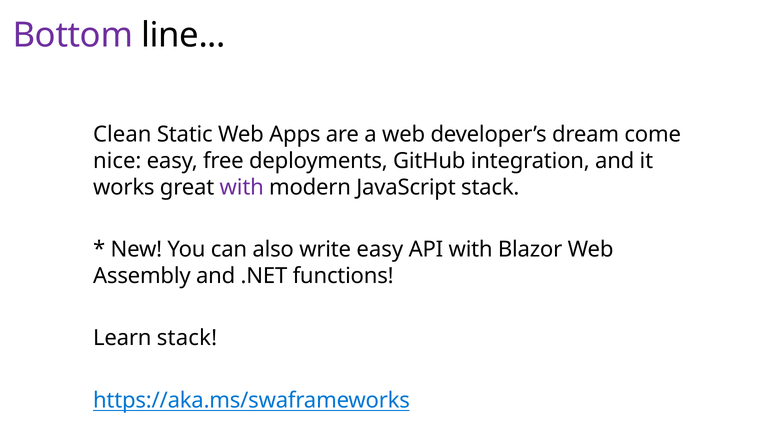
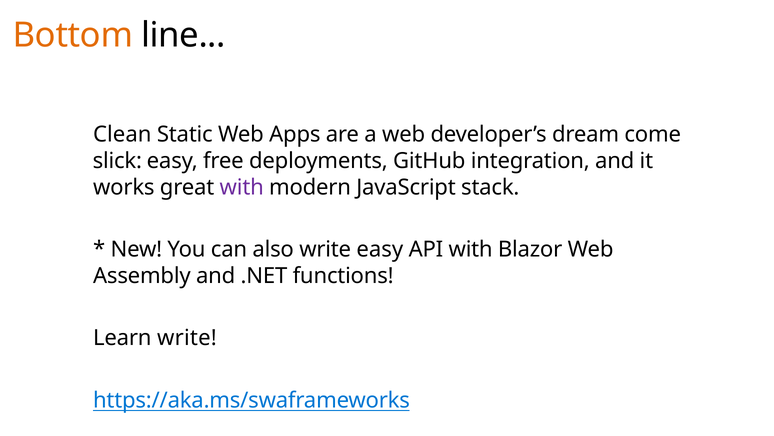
Bottom colour: purple -> orange (73, 35)
nice: nice -> slick (117, 161)
Learn stack: stack -> write (187, 338)
